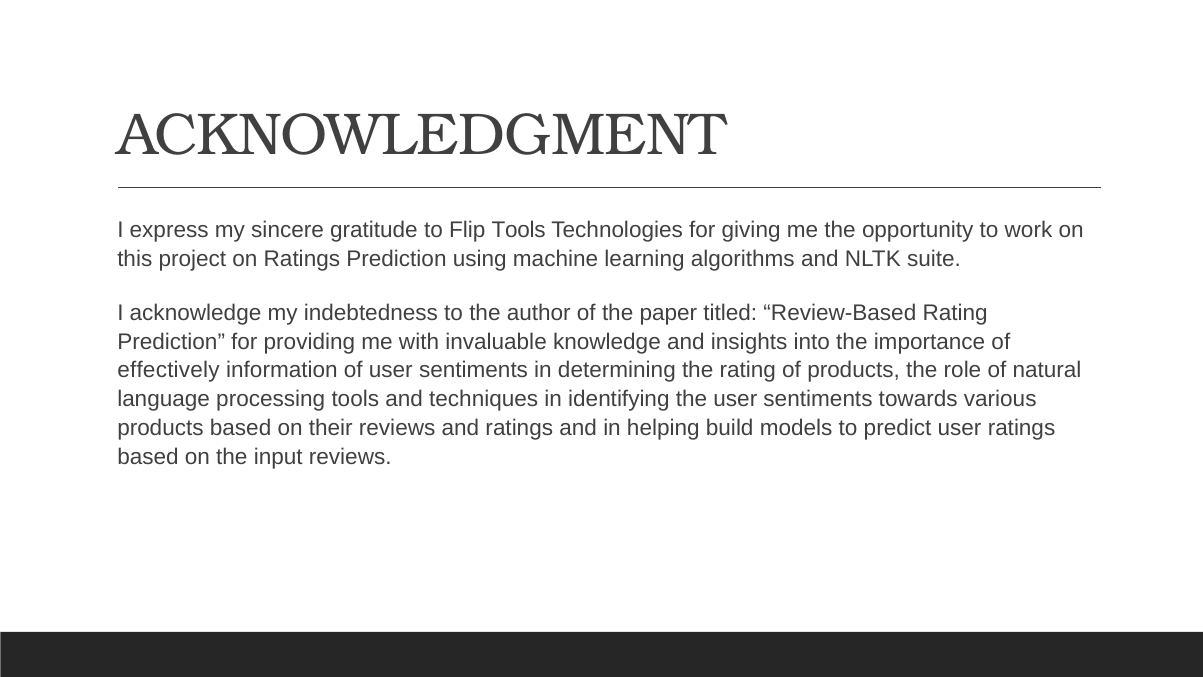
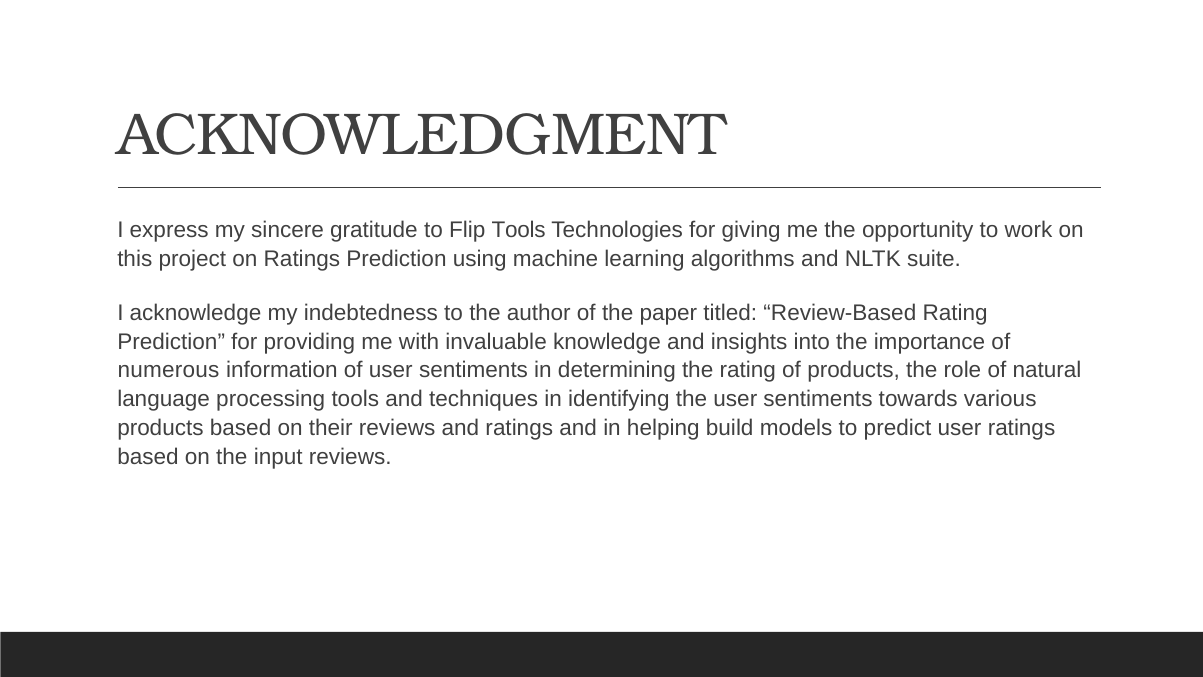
effectively: effectively -> numerous (169, 370)
